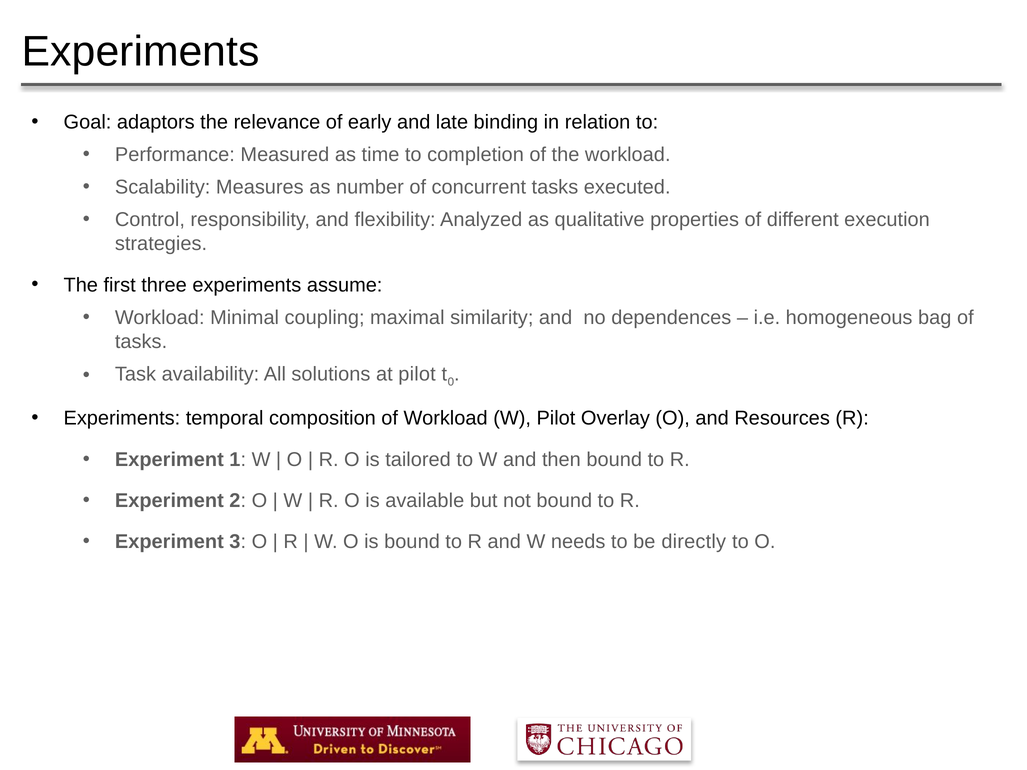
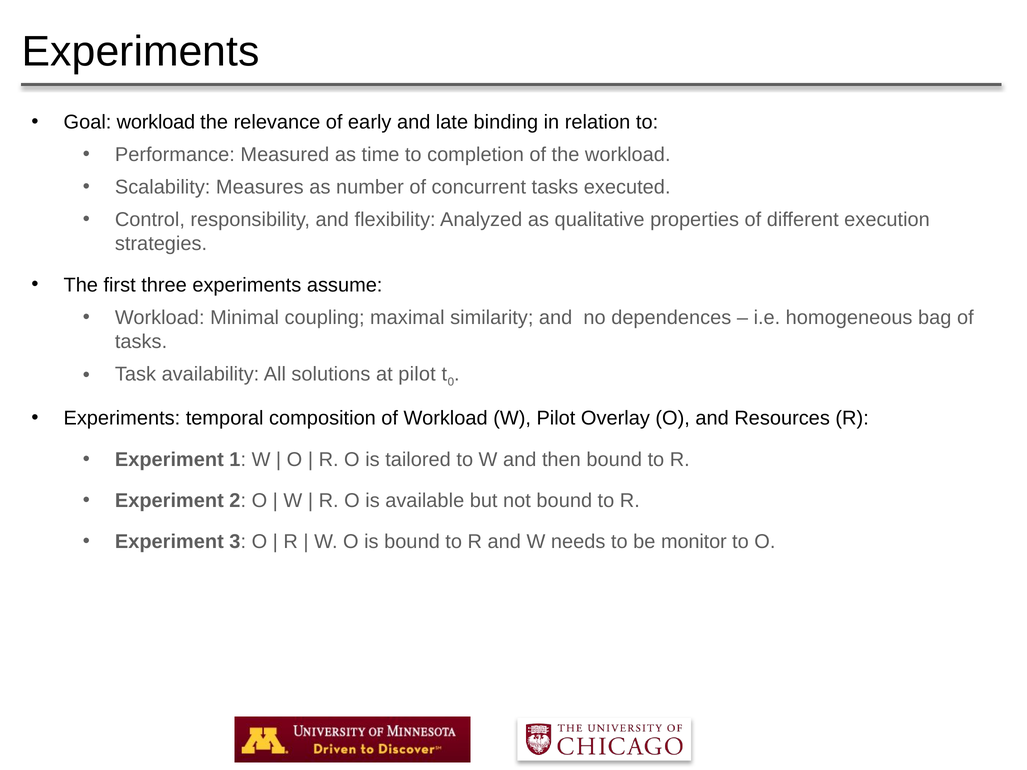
Goal adaptors: adaptors -> workload (156, 122)
directly: directly -> monitor (694, 542)
